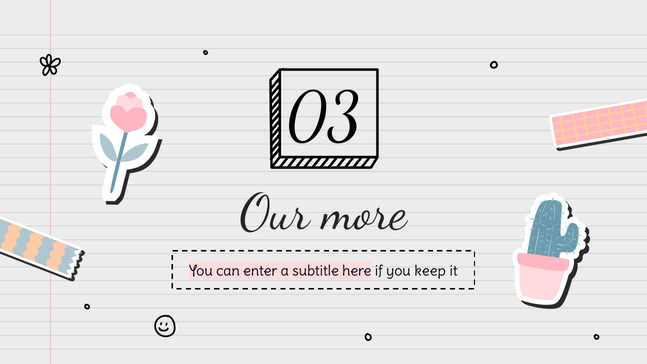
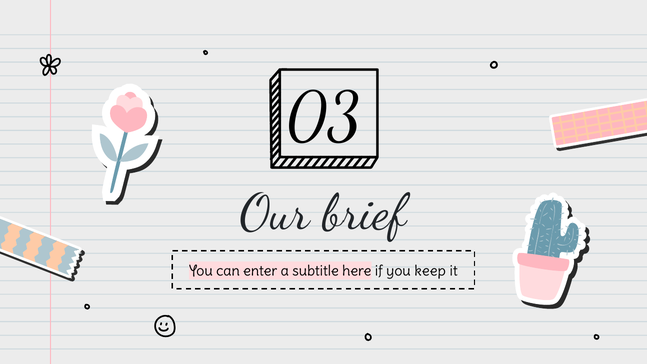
more: more -> brief (365, 212)
